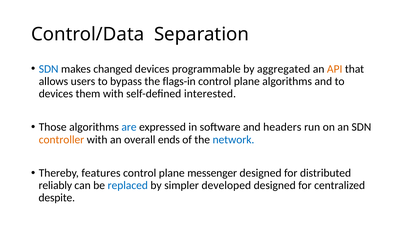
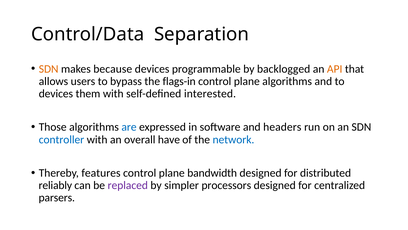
SDN colour: blue -> orange (49, 69)
changed: changed -> because (113, 69)
aggregated: aggregated -> backlogged (284, 69)
controller colour: orange -> blue (61, 139)
ends: ends -> have (169, 139)
messenger: messenger -> bandwidth (212, 173)
replaced colour: blue -> purple (128, 185)
developed: developed -> processors (226, 185)
despite: despite -> parsers (57, 197)
